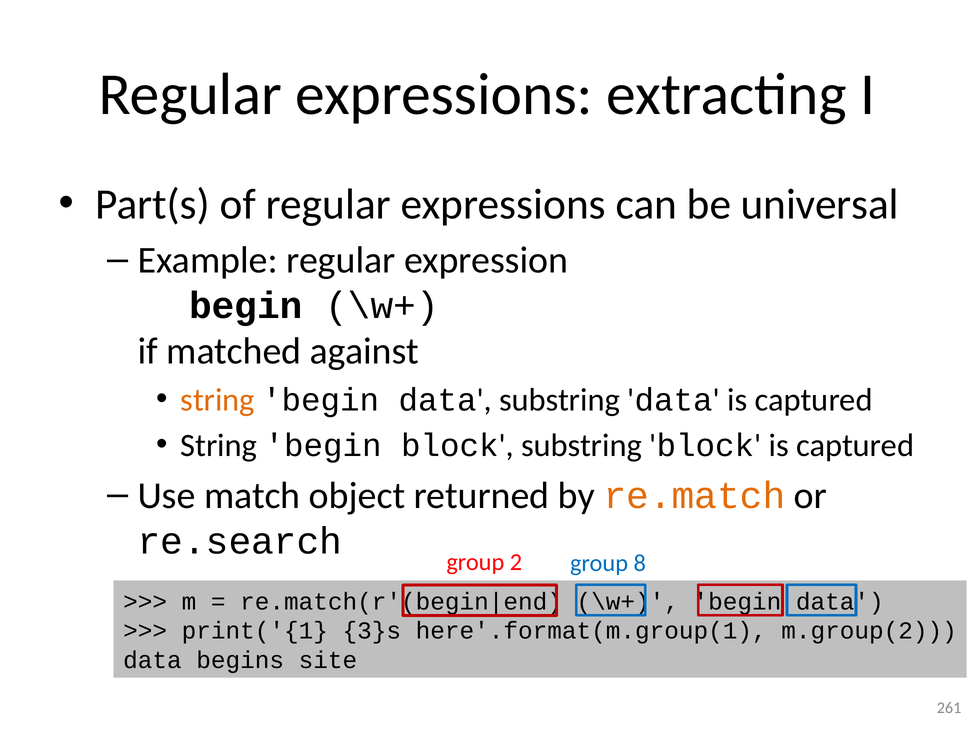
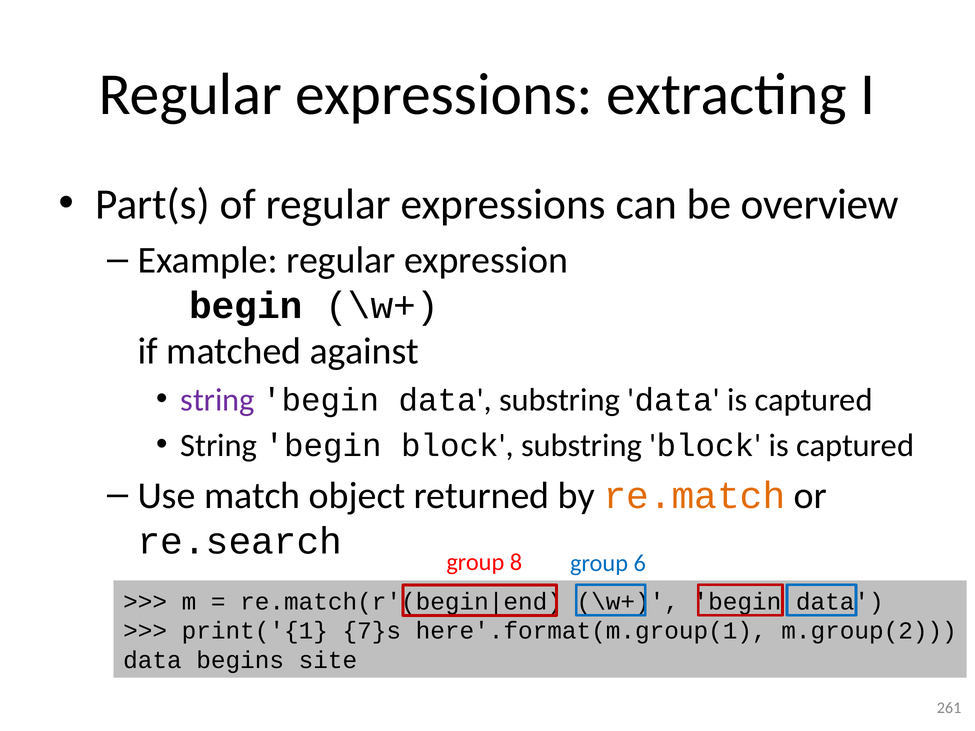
universal: universal -> overview (820, 205)
string colour: orange -> purple (218, 400)
2: 2 -> 8 (516, 562)
8: 8 -> 6 (640, 563)
3}s: 3}s -> 7}s (372, 631)
